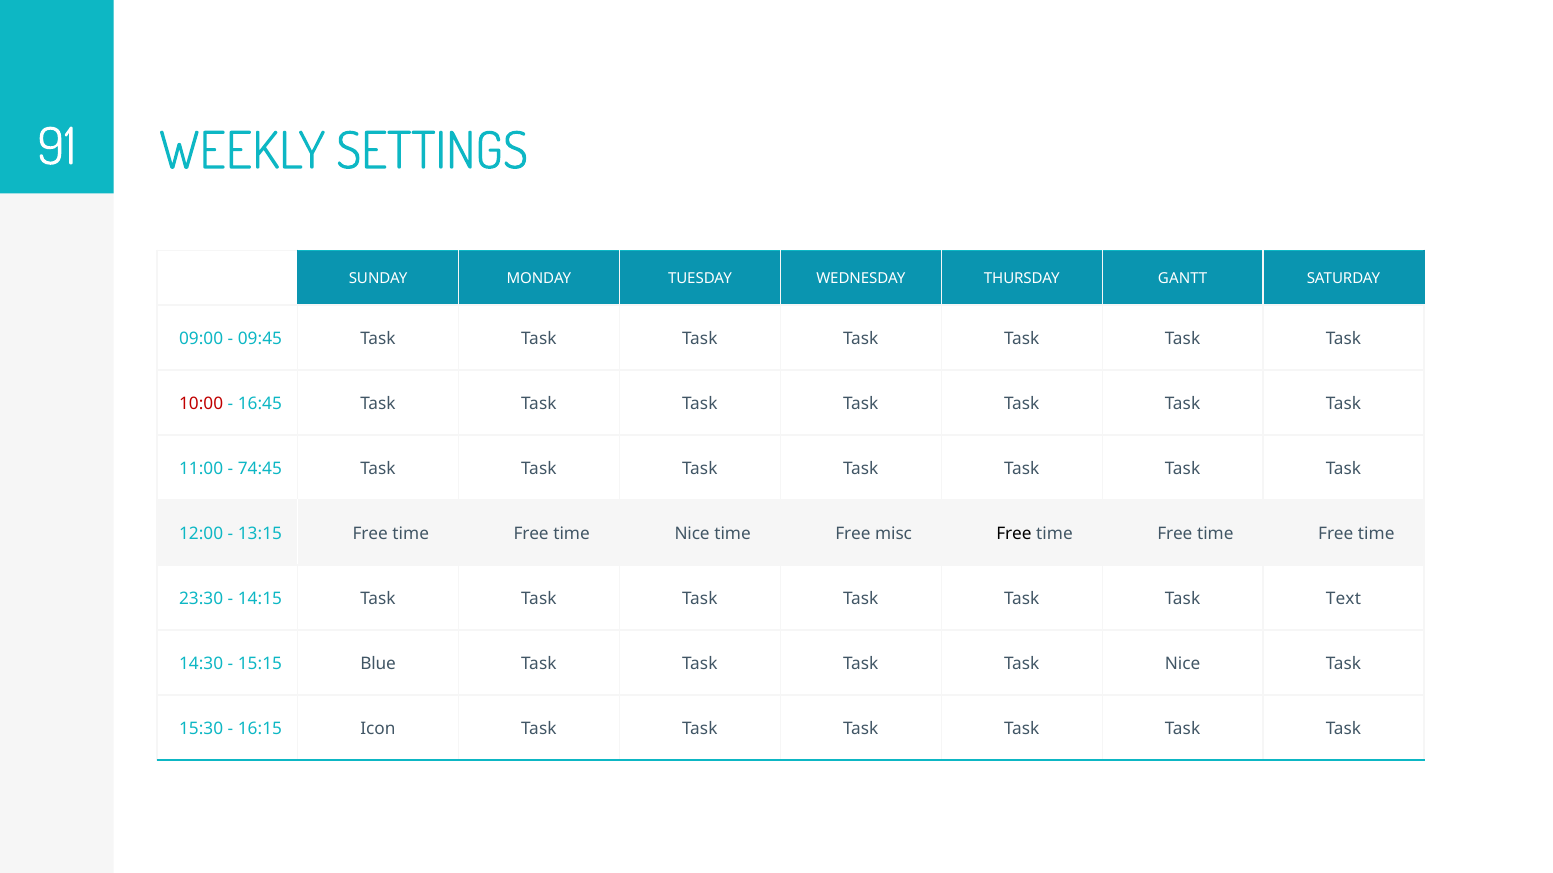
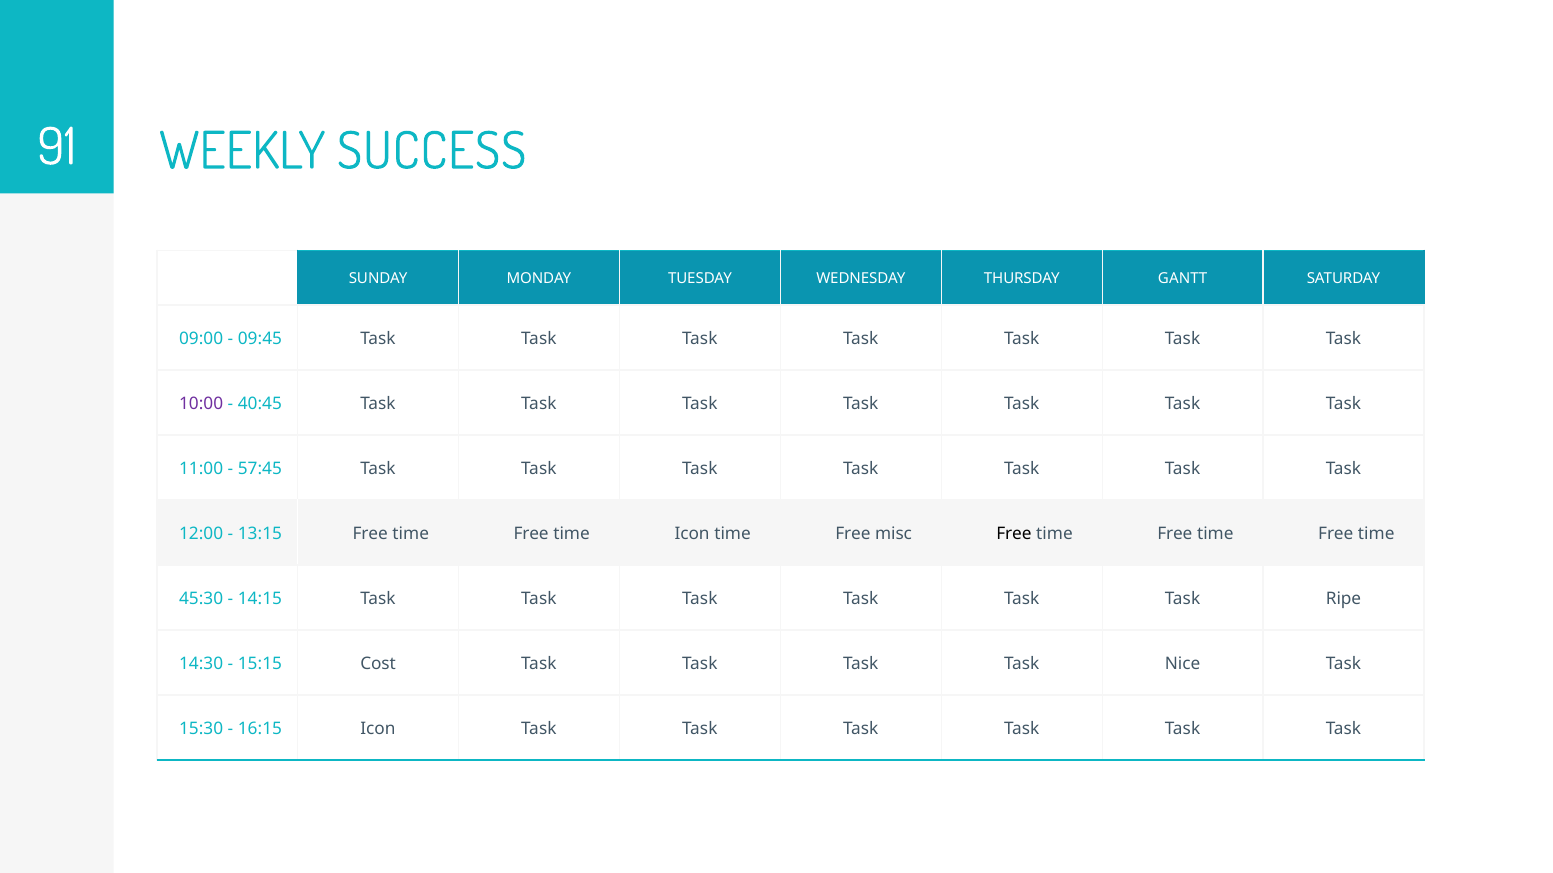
SETTINGS: SETTINGS -> SUCCESS (432, 152)
10:00 colour: red -> purple (201, 404)
16:45: 16:45 -> 40:45 (260, 404)
74:45: 74:45 -> 57:45 (260, 469)
Nice: Nice -> Icon (692, 534)
23:30: 23:30 -> 45:30 (201, 599)
Text: Text -> Ripe (1344, 599)
Blue: Blue -> Cost (378, 664)
